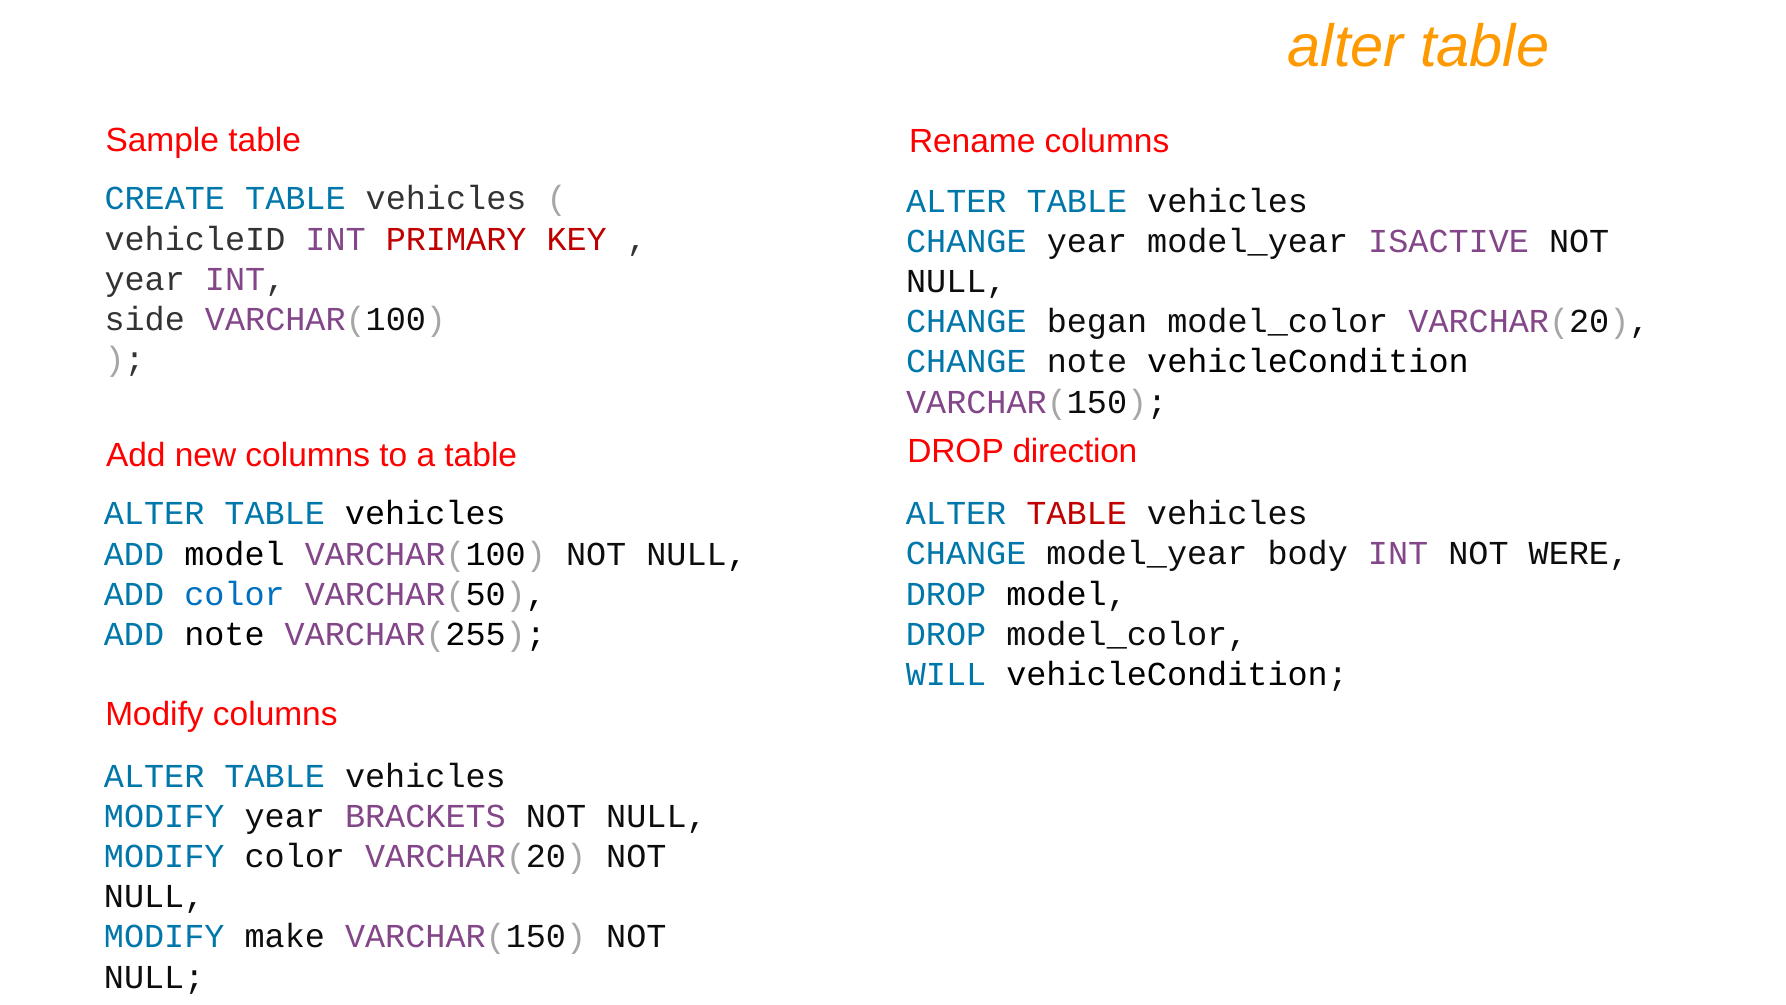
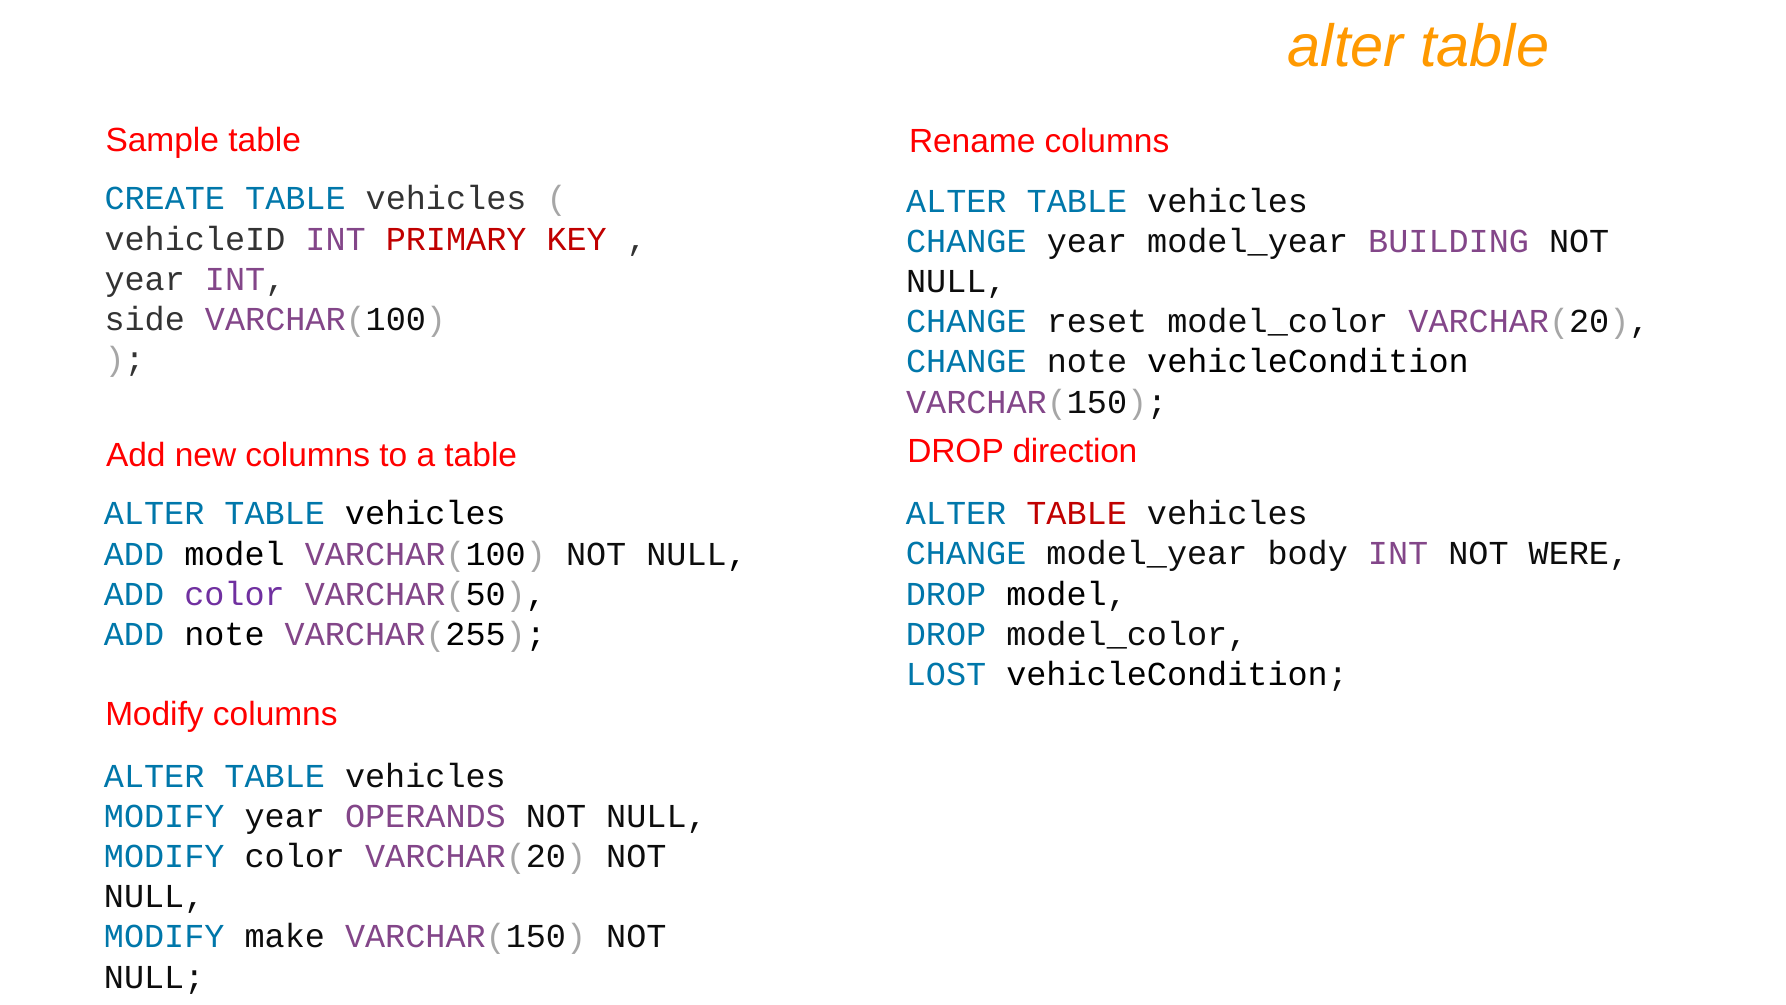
ISACTIVE: ISACTIVE -> BUILDING (1449, 241)
began: began -> reset (1097, 321)
color colour: blue -> purple (234, 594)
WILL: WILL -> LOST (946, 674)
BRACKETS: BRACKETS -> OPERANDS (425, 816)
